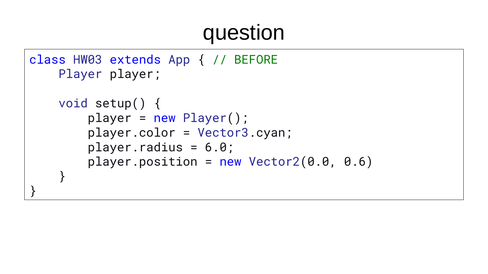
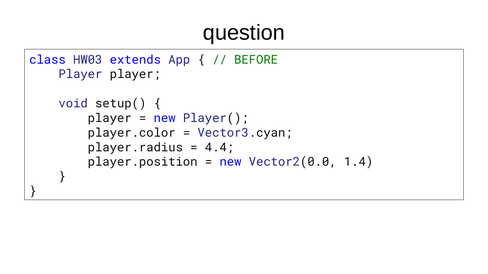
6.0: 6.0 -> 4.4 (220, 148)
0.6: 0.6 -> 1.4 (359, 162)
